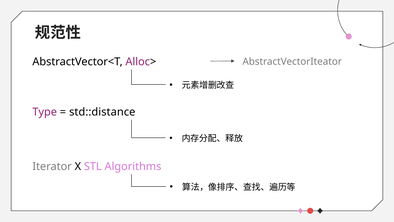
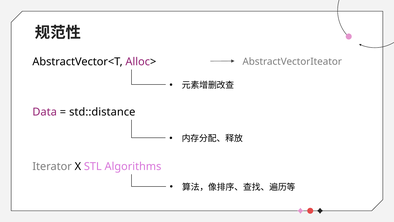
Type: Type -> Data (45, 112)
